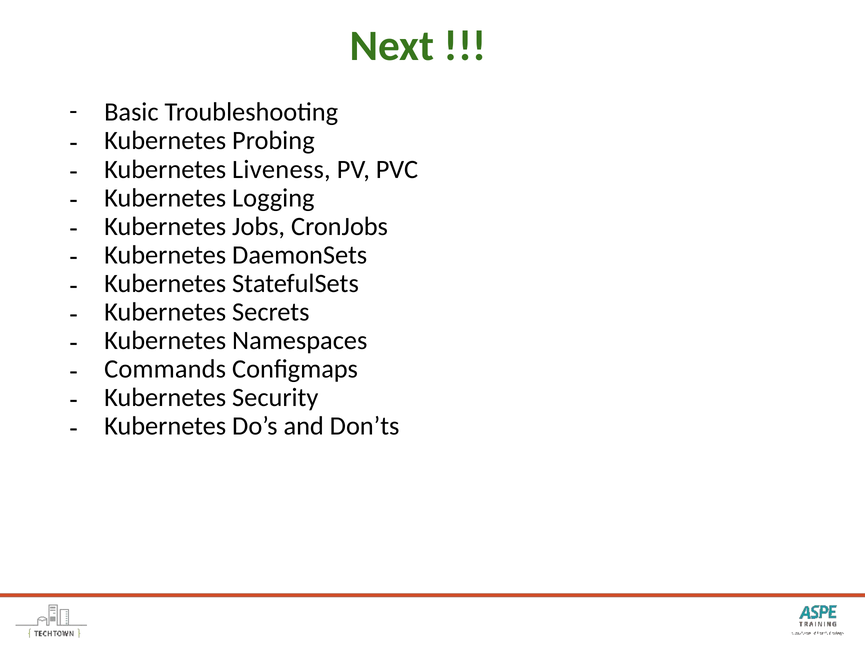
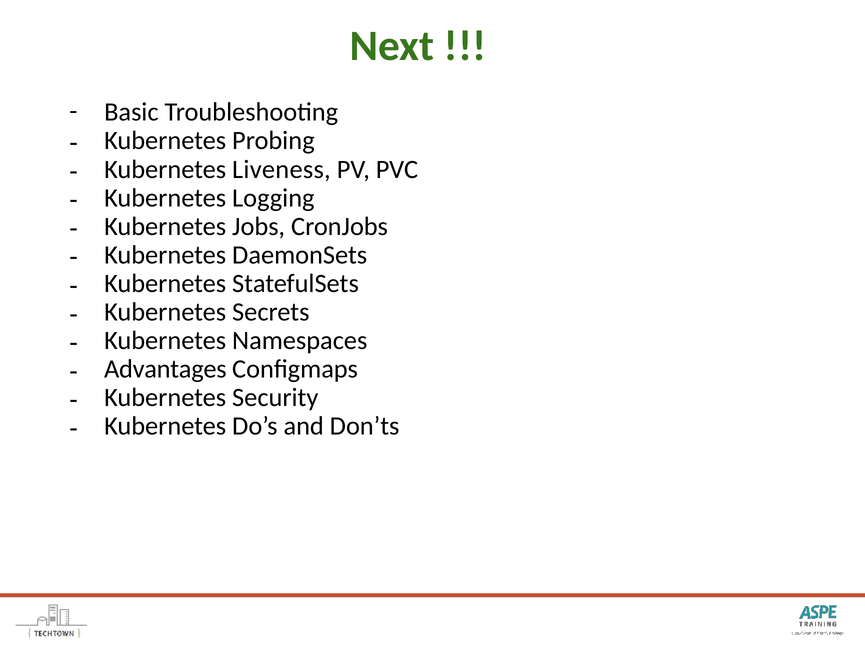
Commands: Commands -> Advantages (165, 369)
